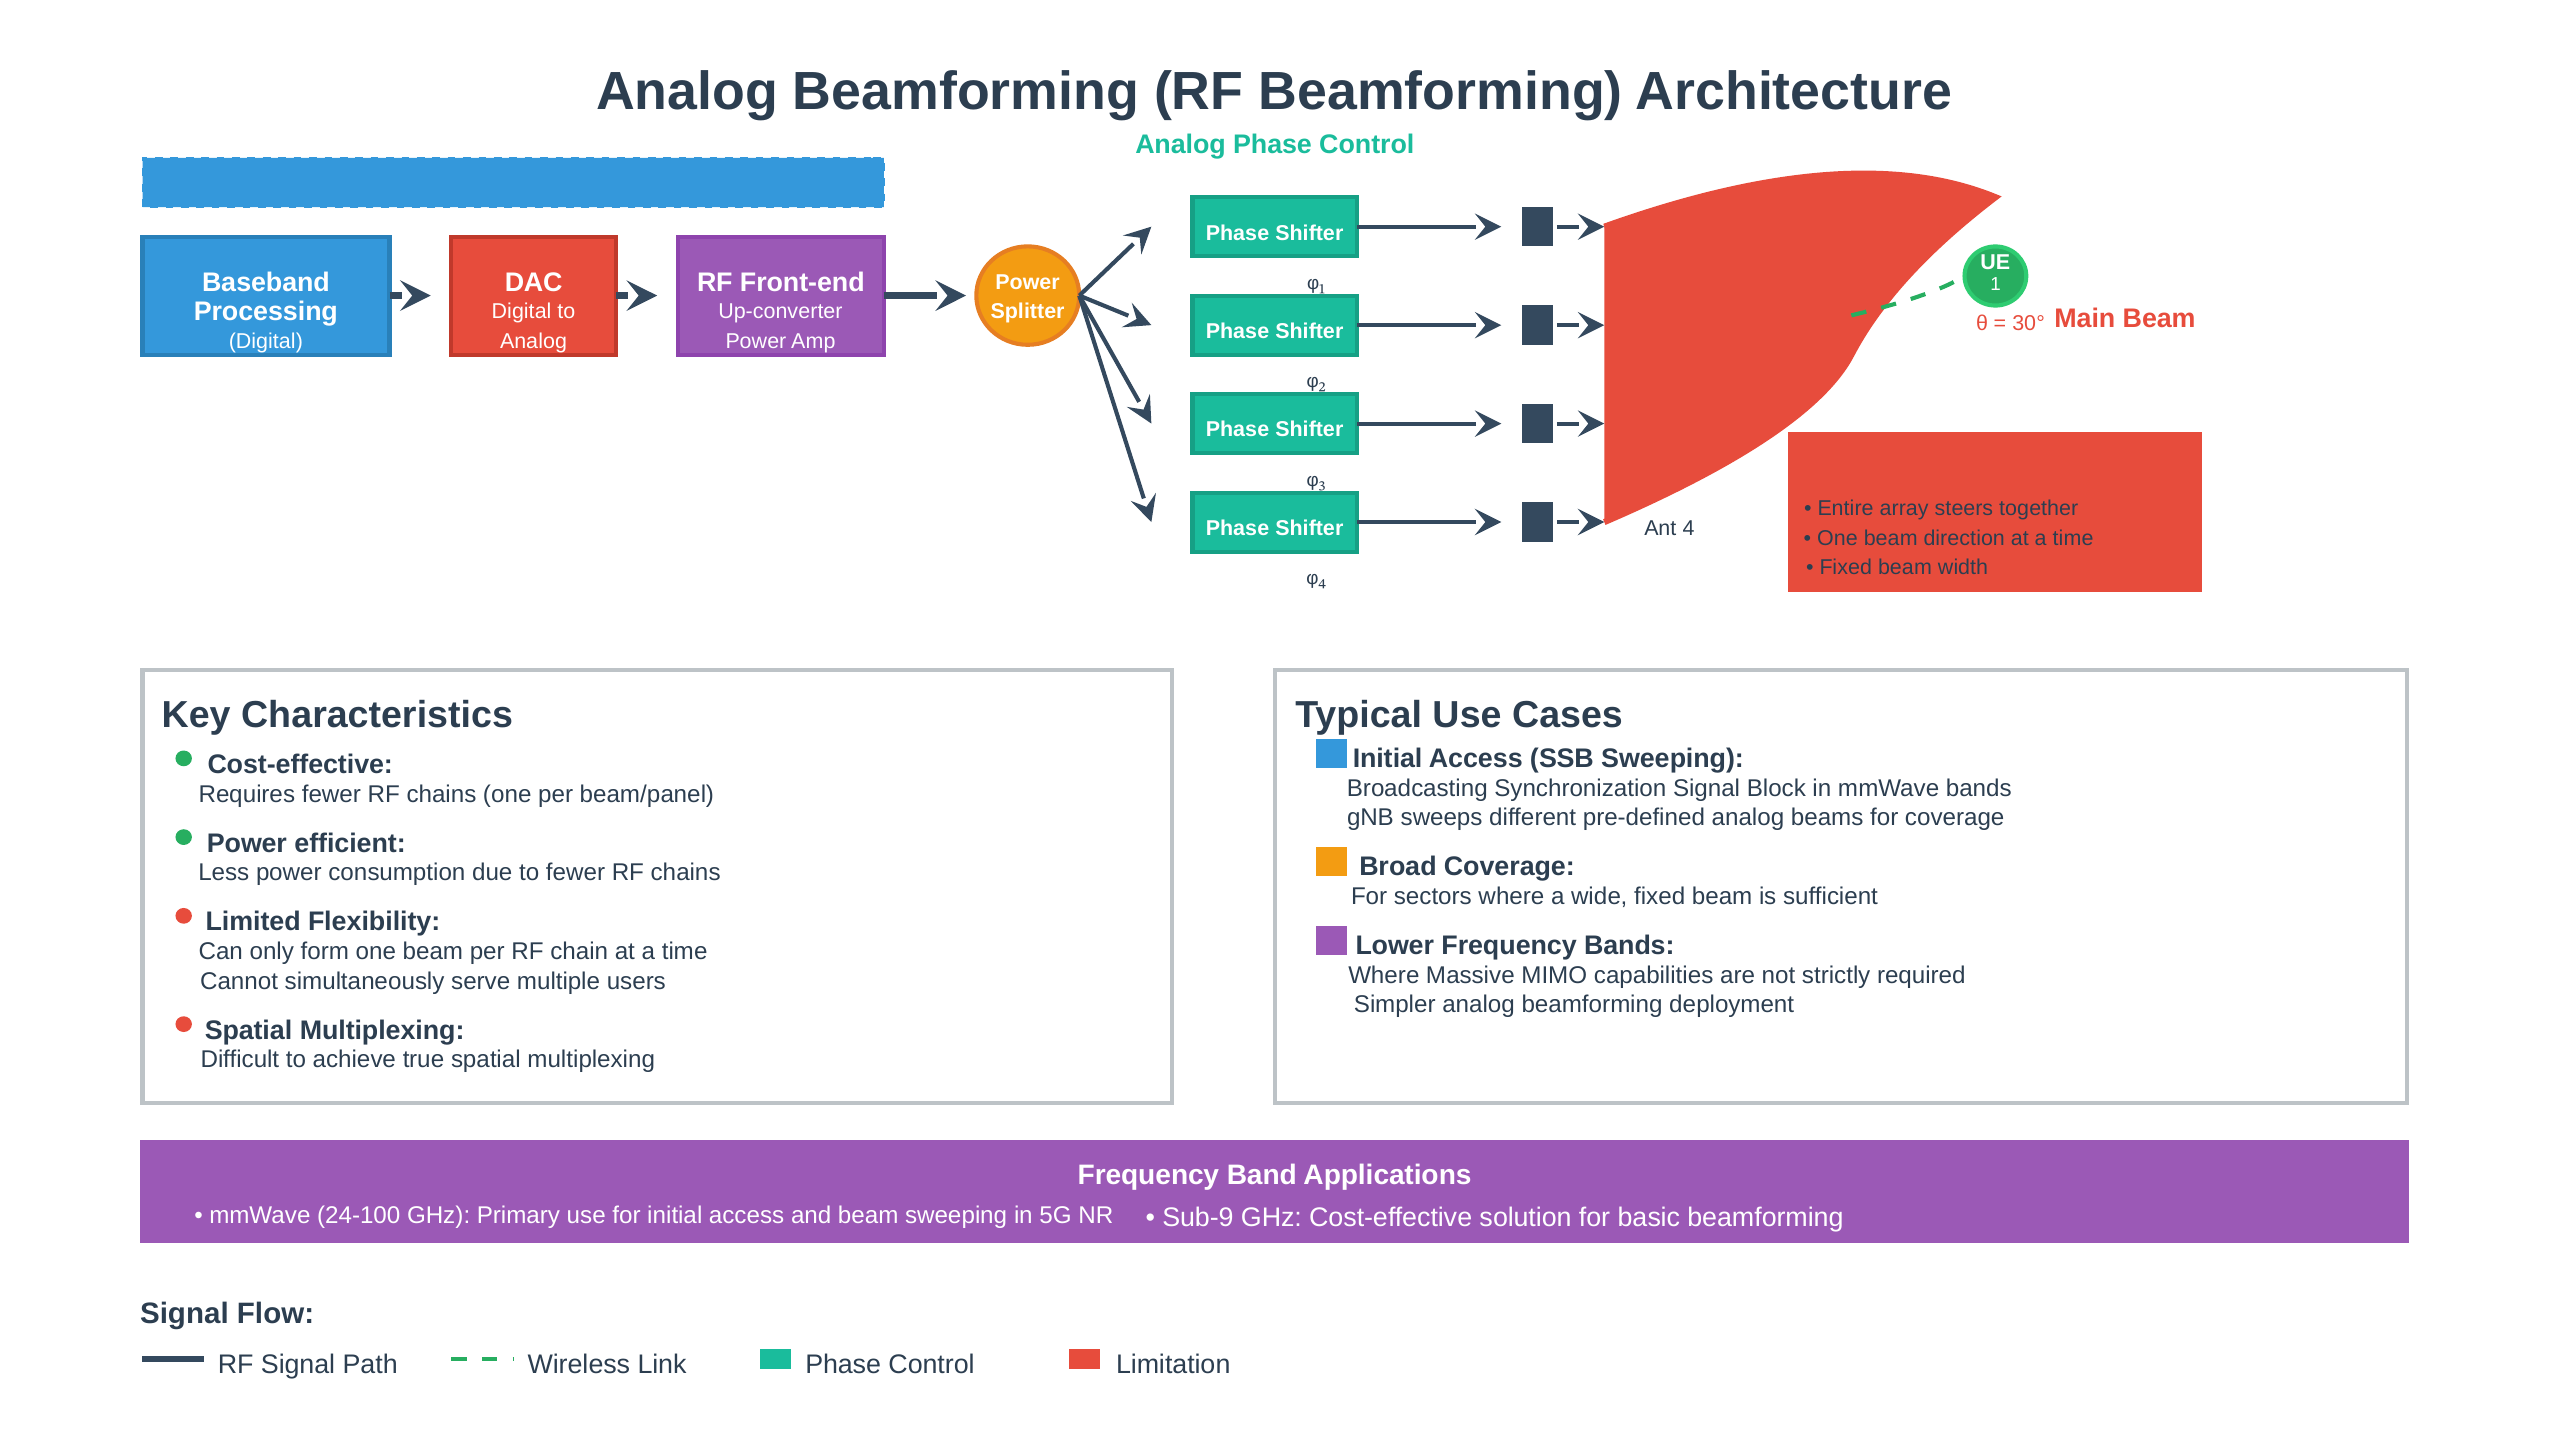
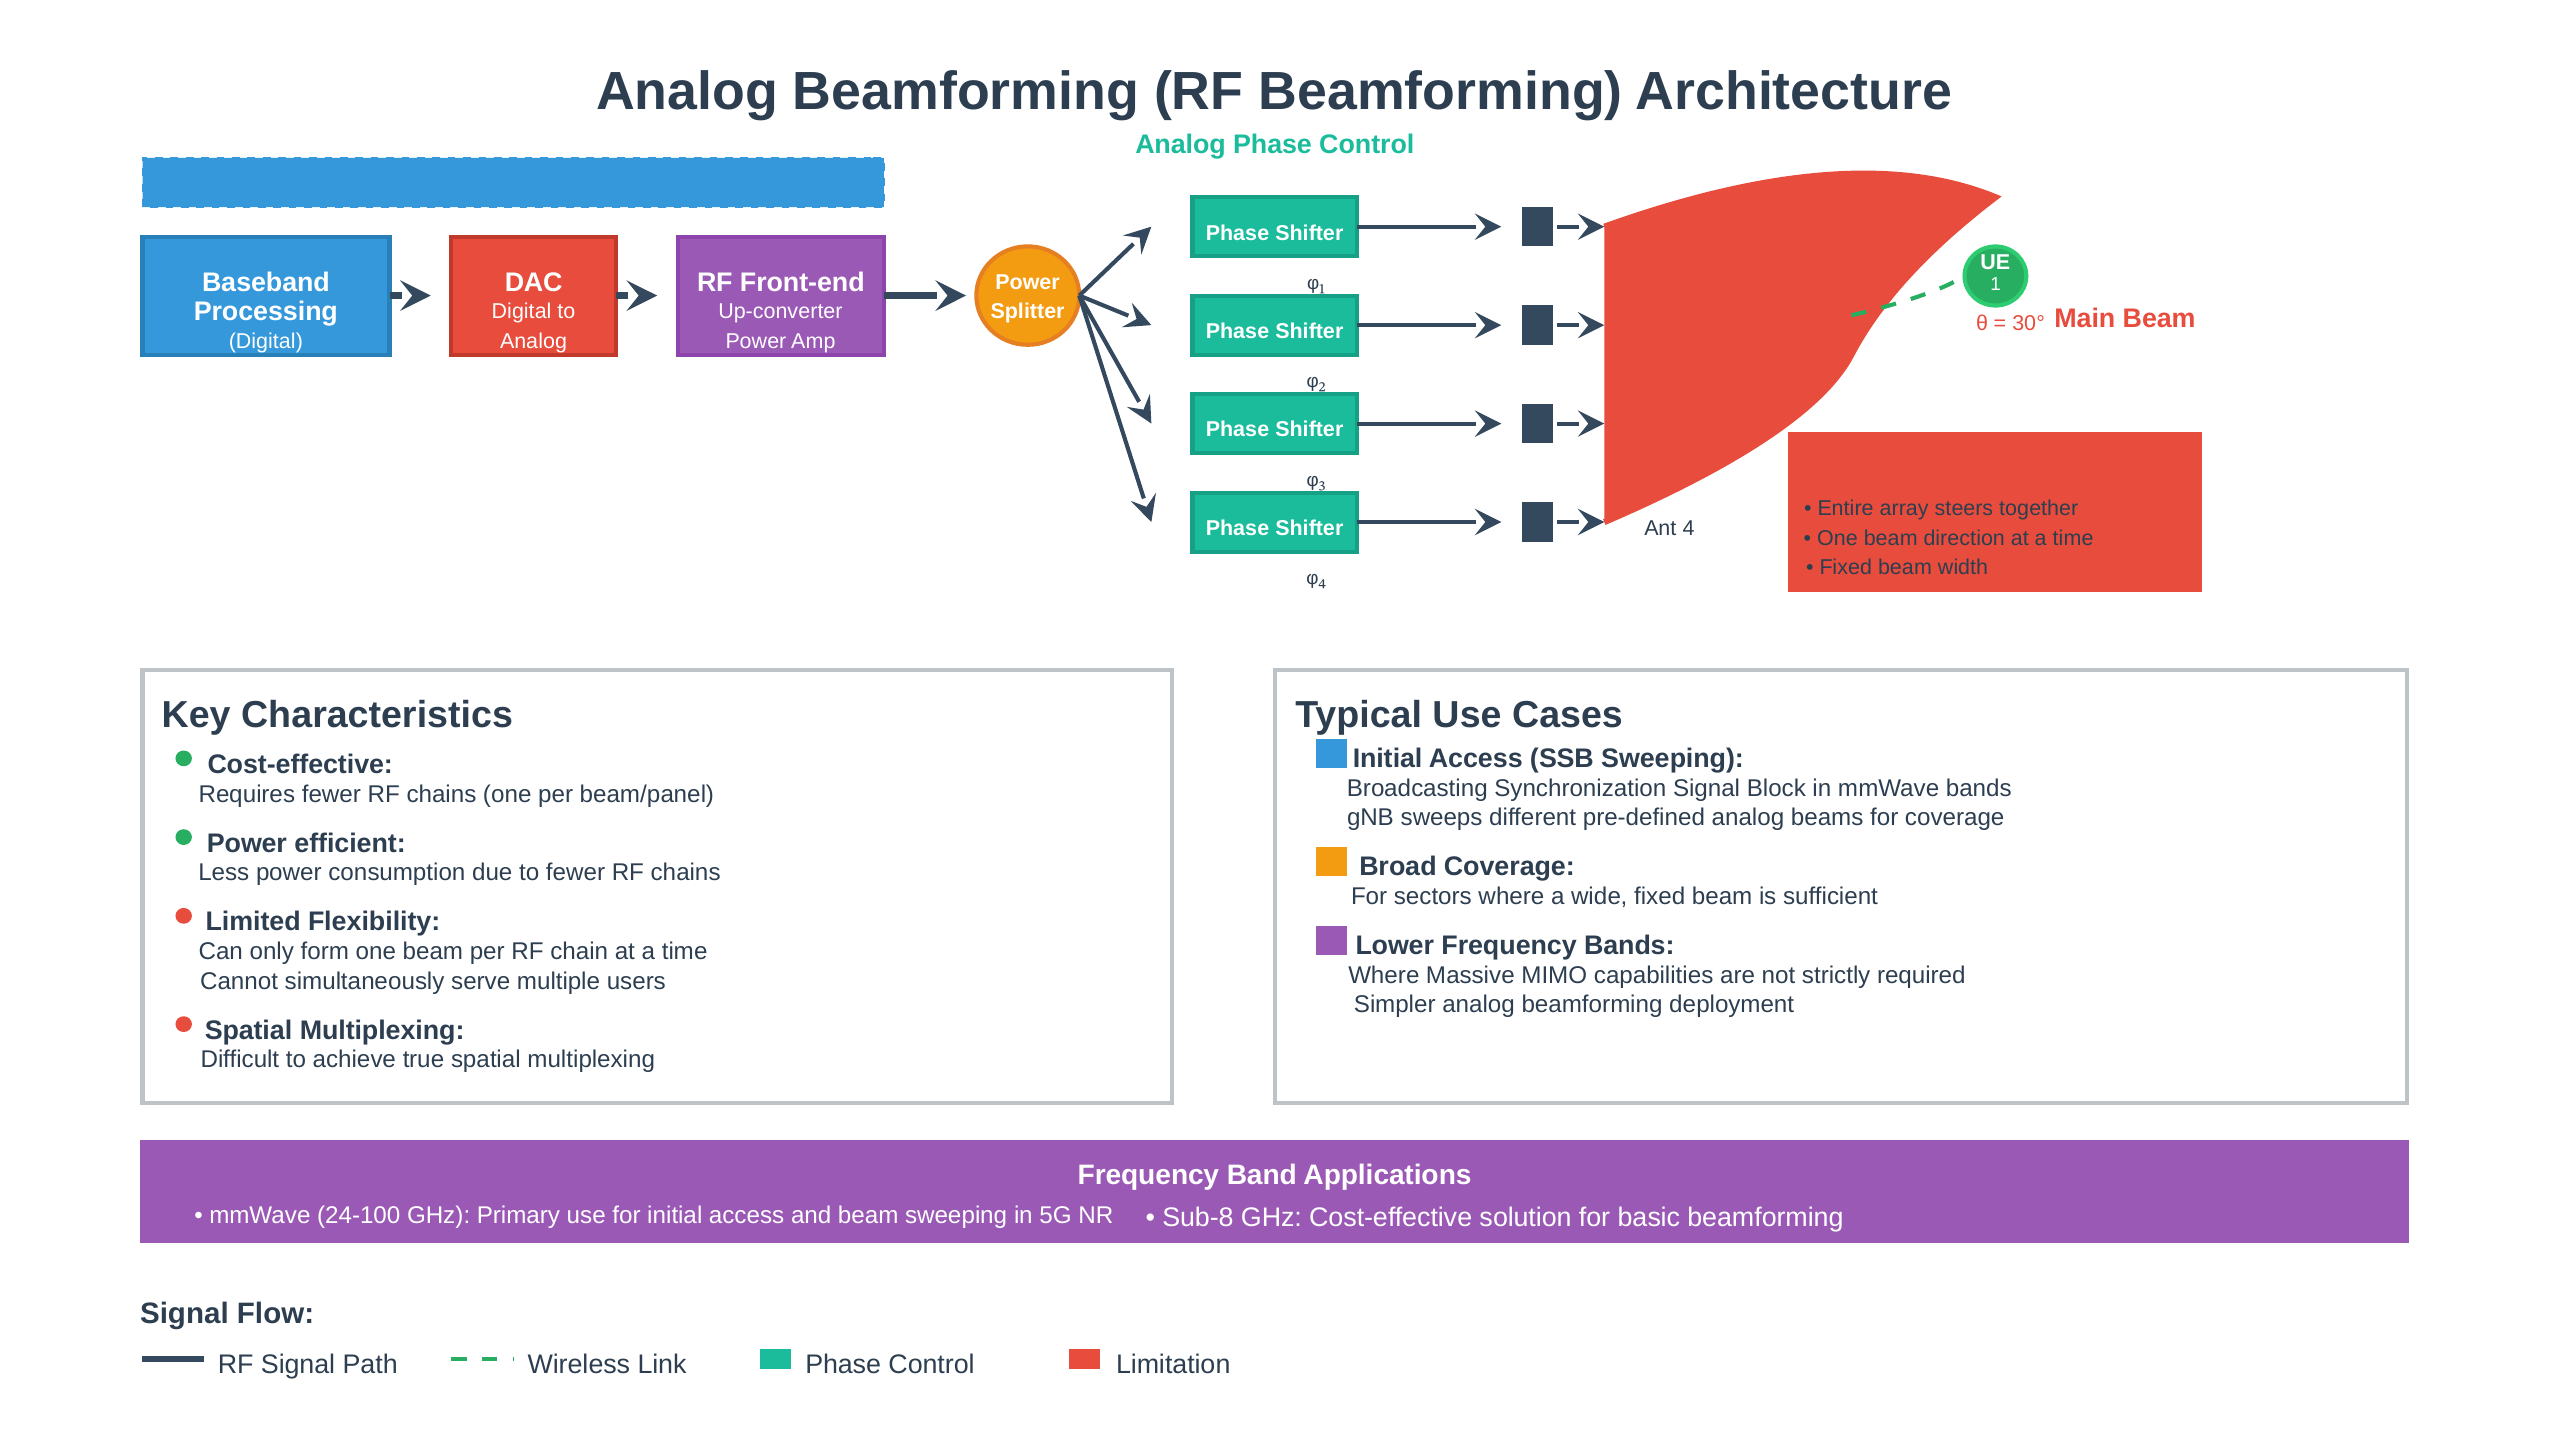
Sub-9: Sub-9 -> Sub-8 (1198, 1217)
